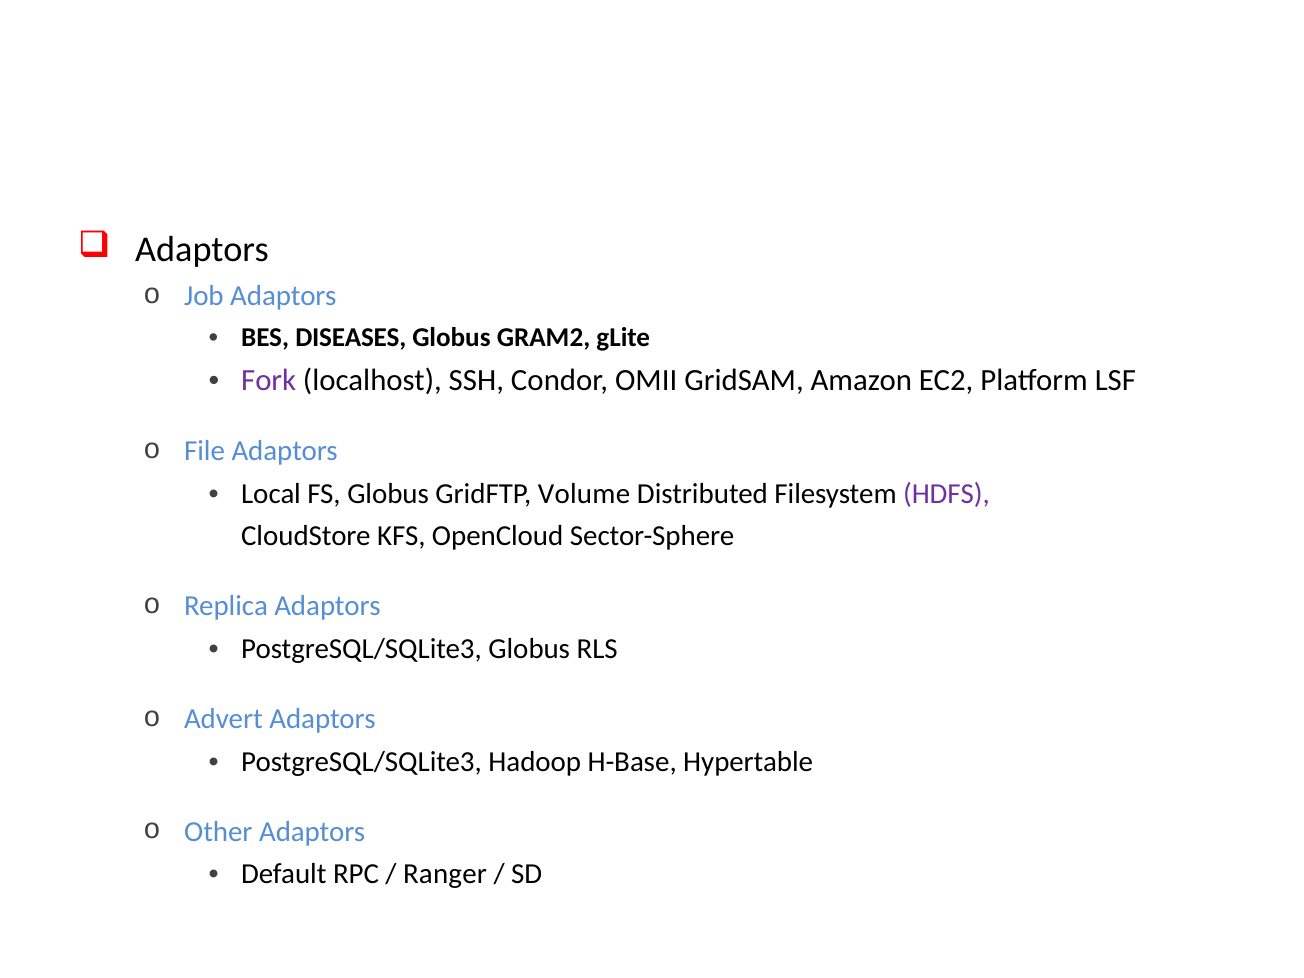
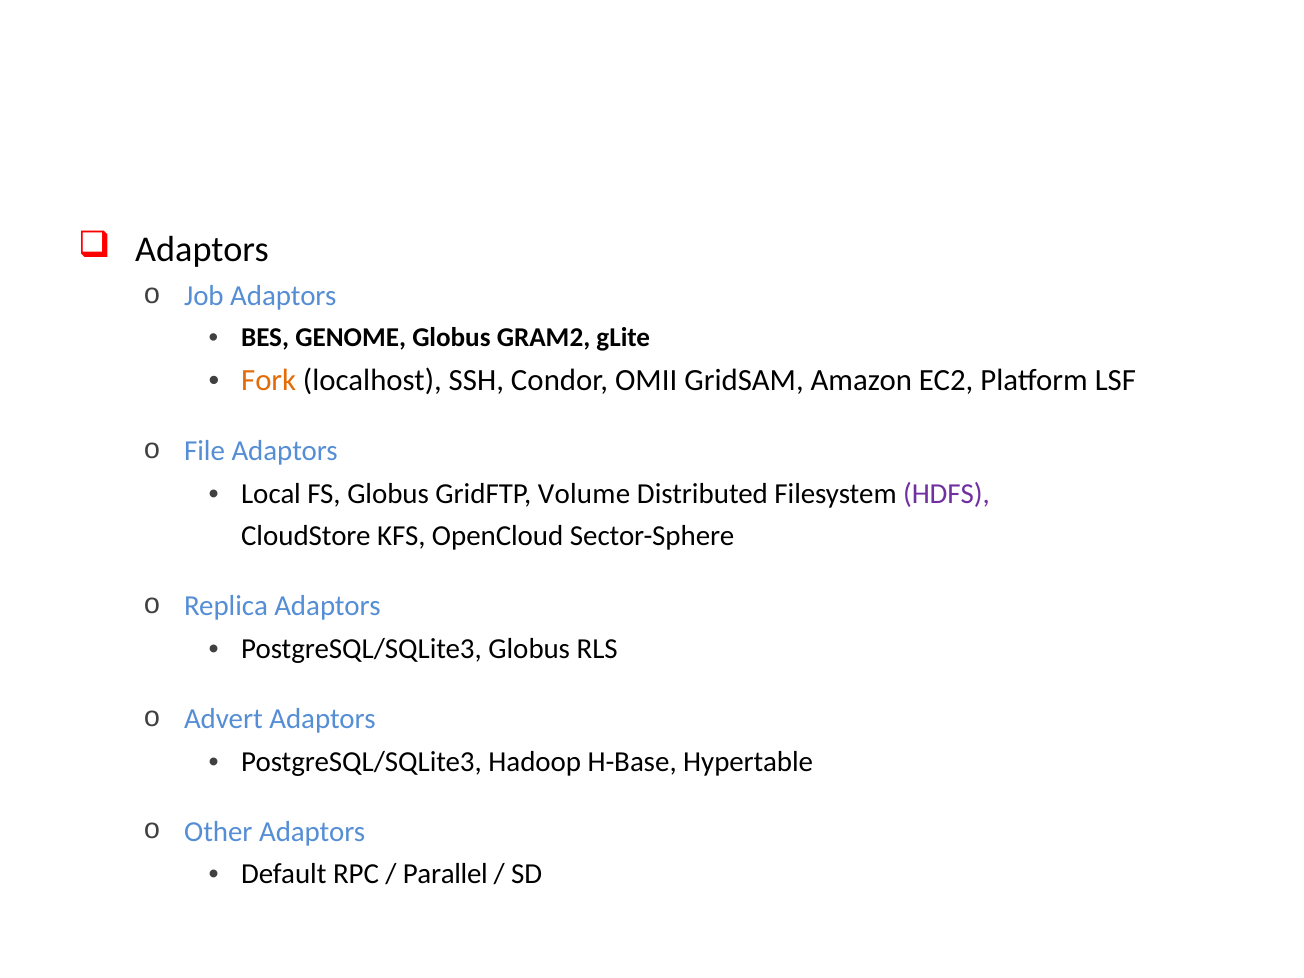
DISEASES: DISEASES -> GENOME (351, 337)
Fork colour: purple -> orange (269, 380)
Ranger: Ranger -> Parallel (445, 874)
